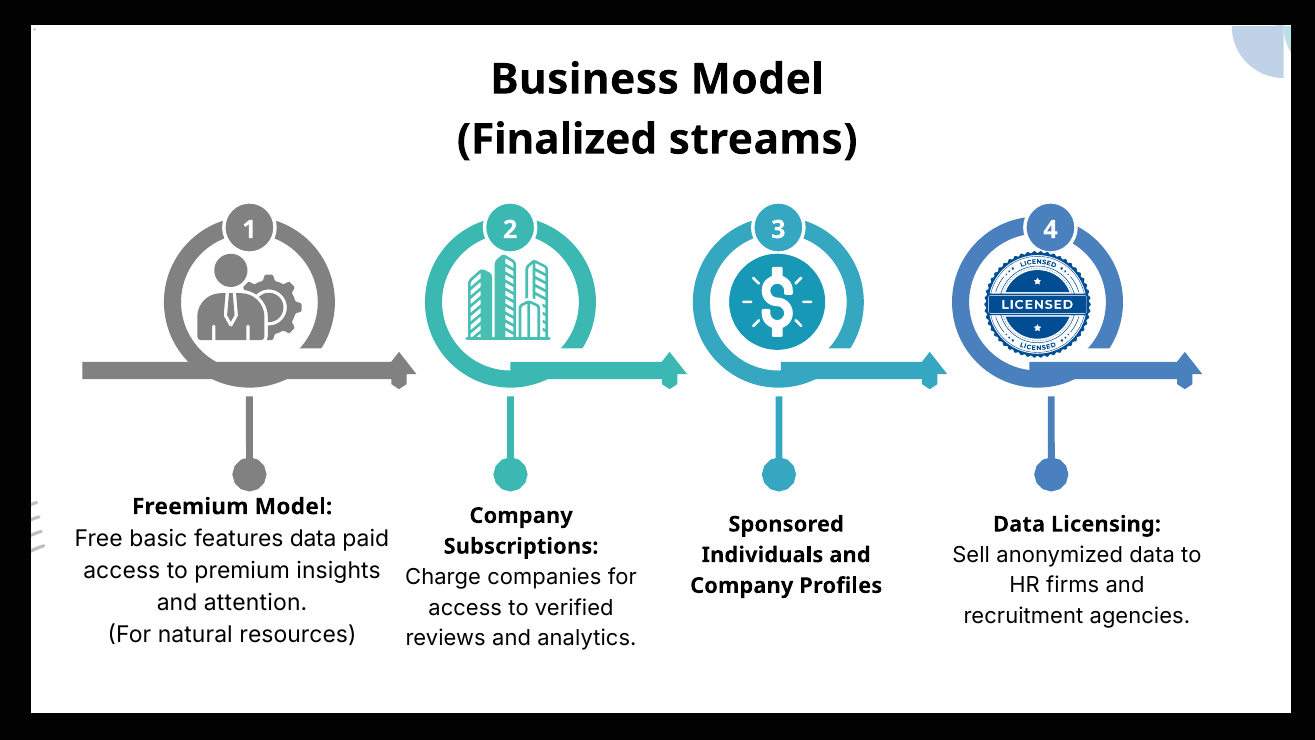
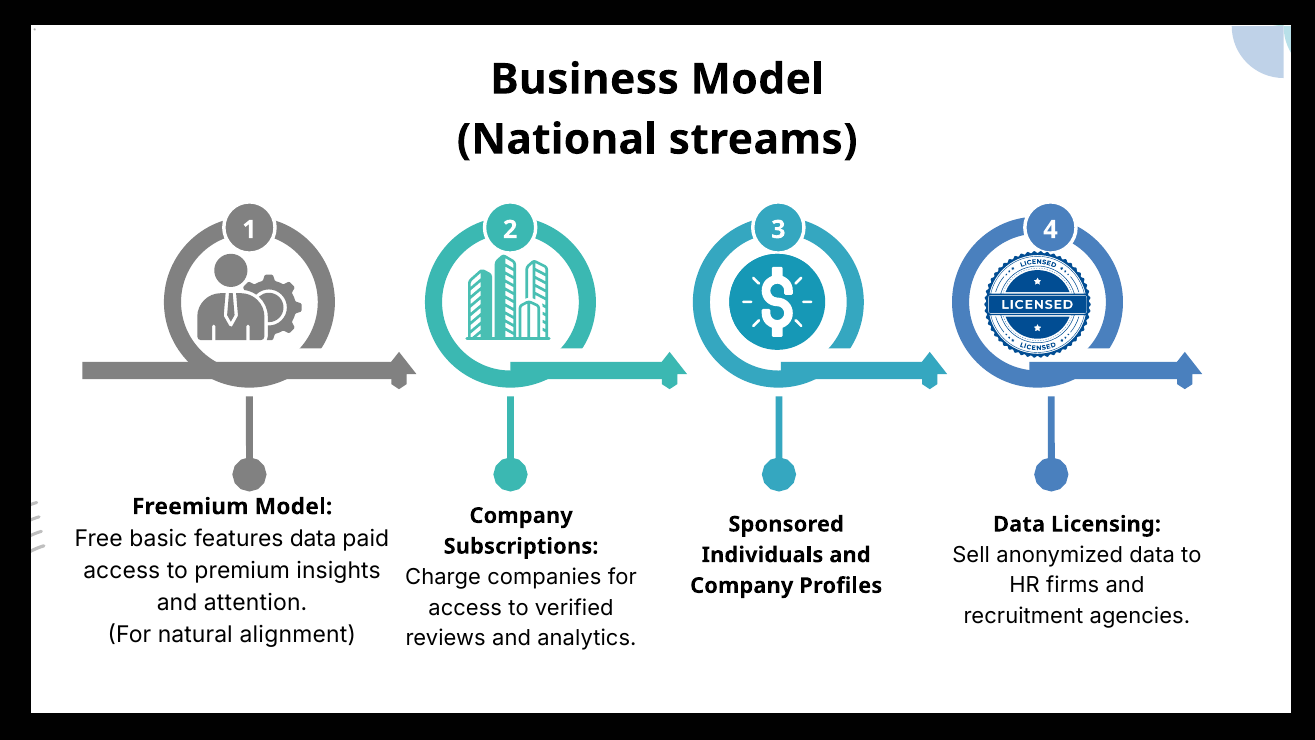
Finalized: Finalized -> National (557, 139)
resources: resources -> alignment (298, 635)
